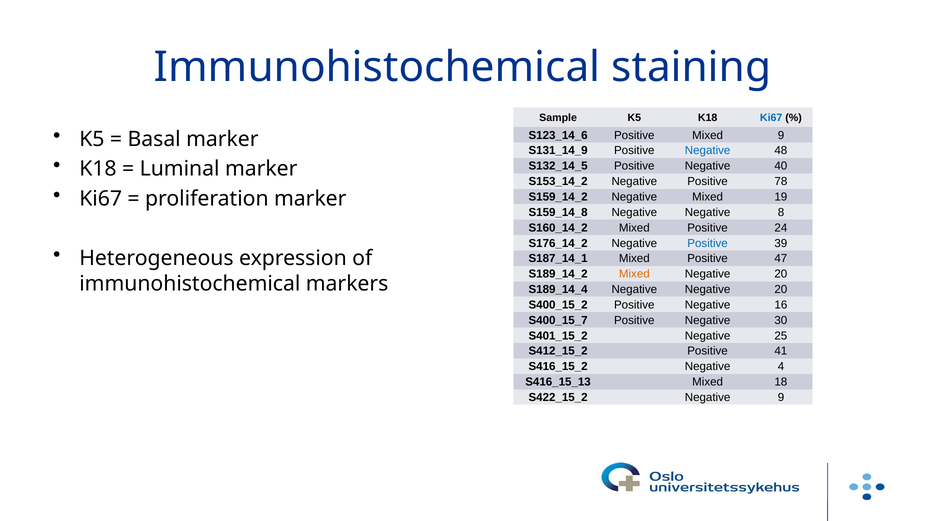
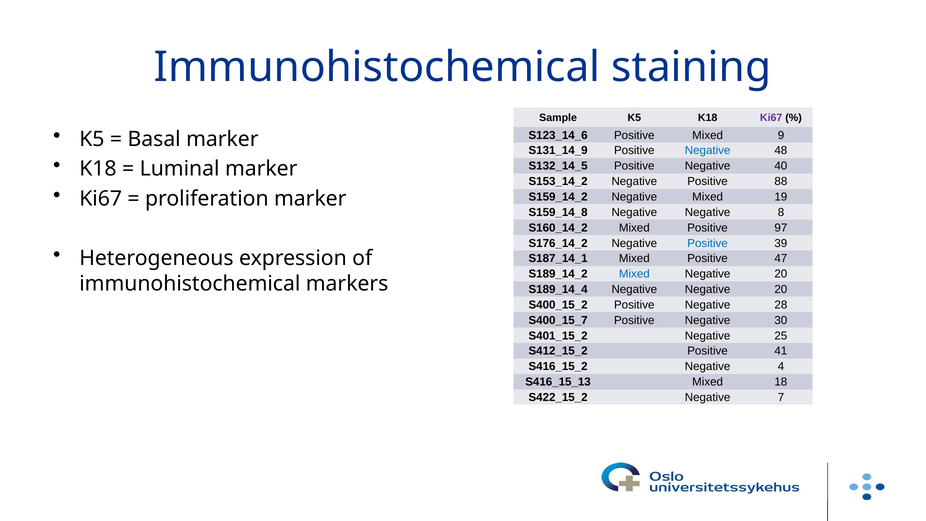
Ki67 colour: blue -> purple (771, 118)
78: 78 -> 88 (781, 181)
24: 24 -> 97 (781, 228)
Mixed colour: orange -> blue (634, 274)
16: 16 -> 28 (781, 305)
Negative 9: 9 -> 7 (781, 397)
